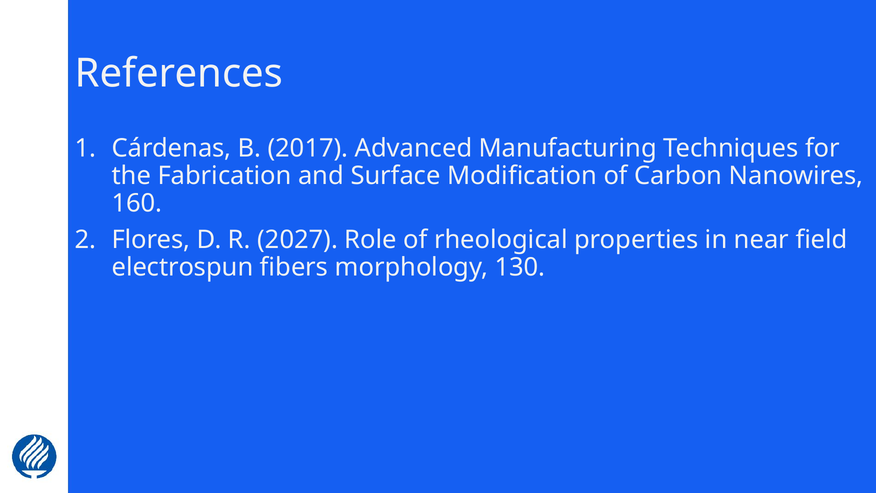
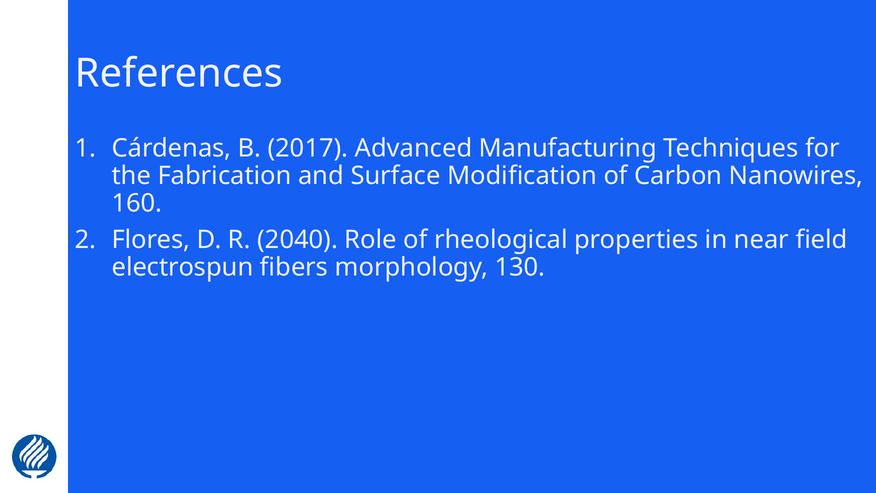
2027: 2027 -> 2040 (298, 240)
